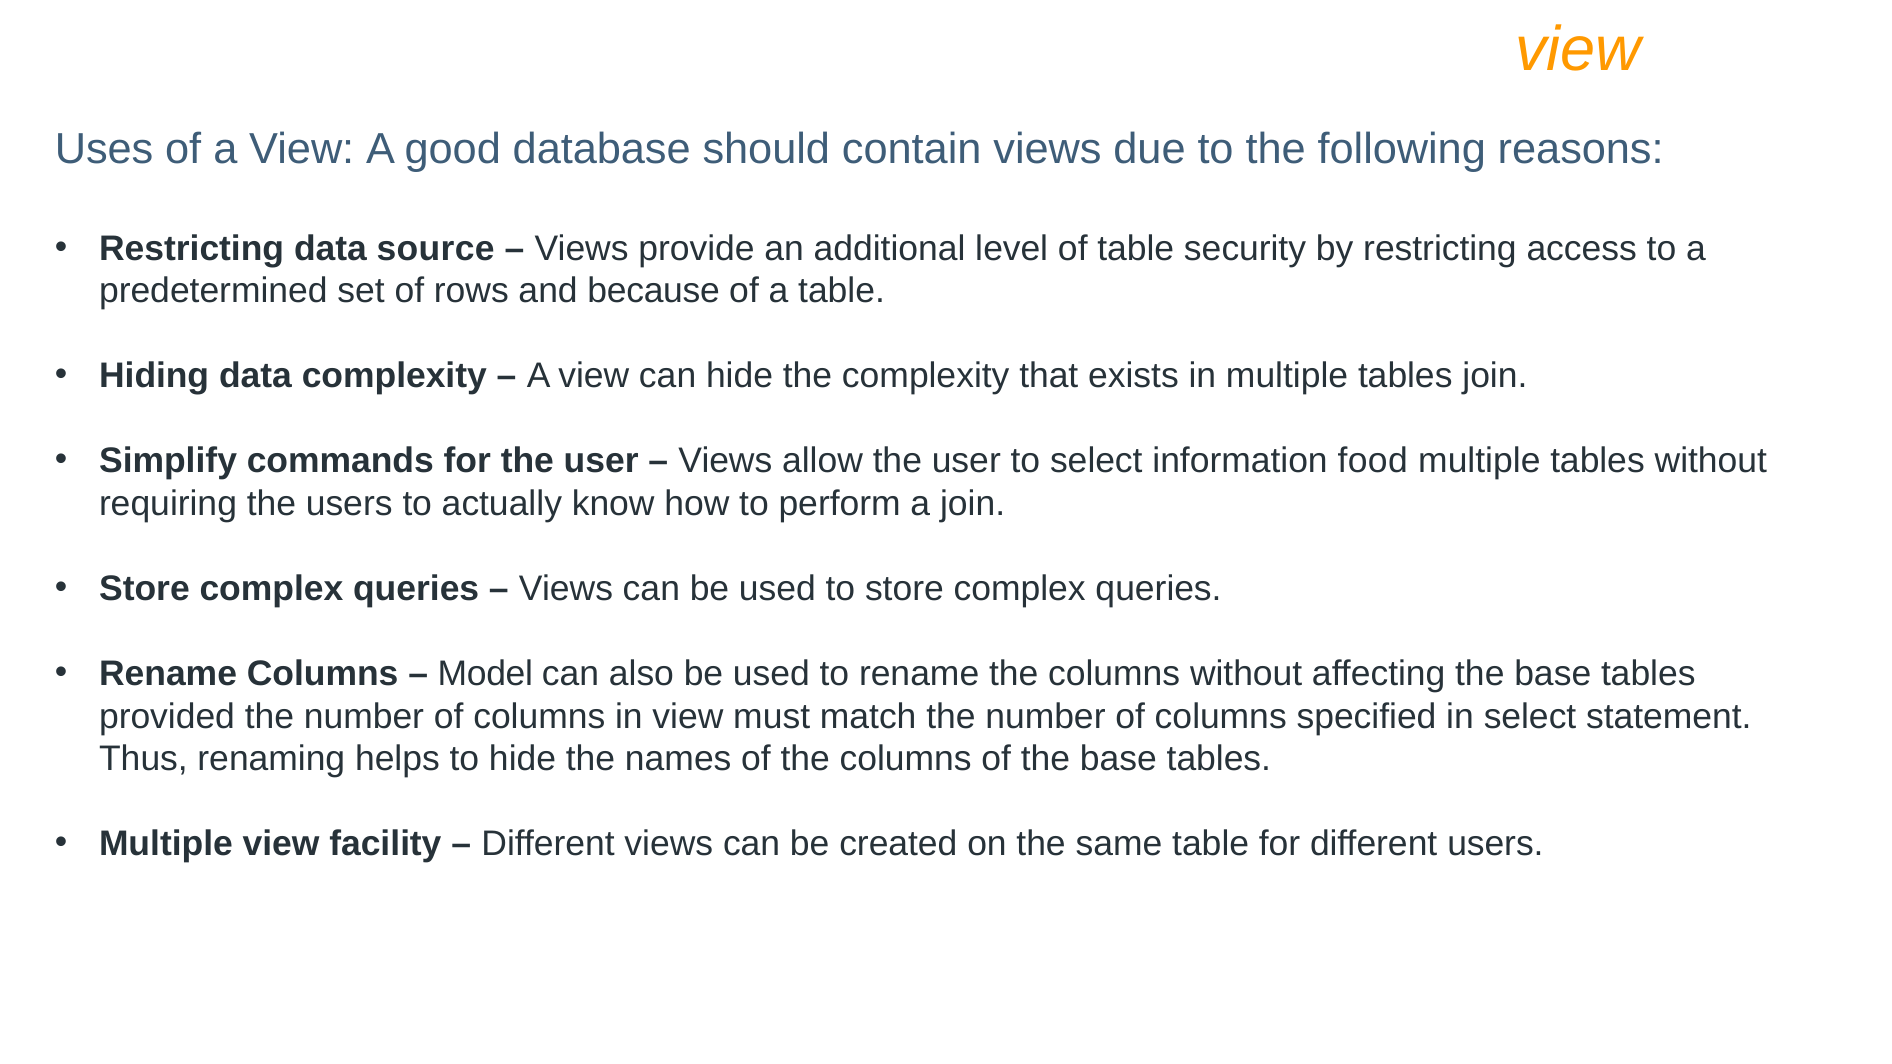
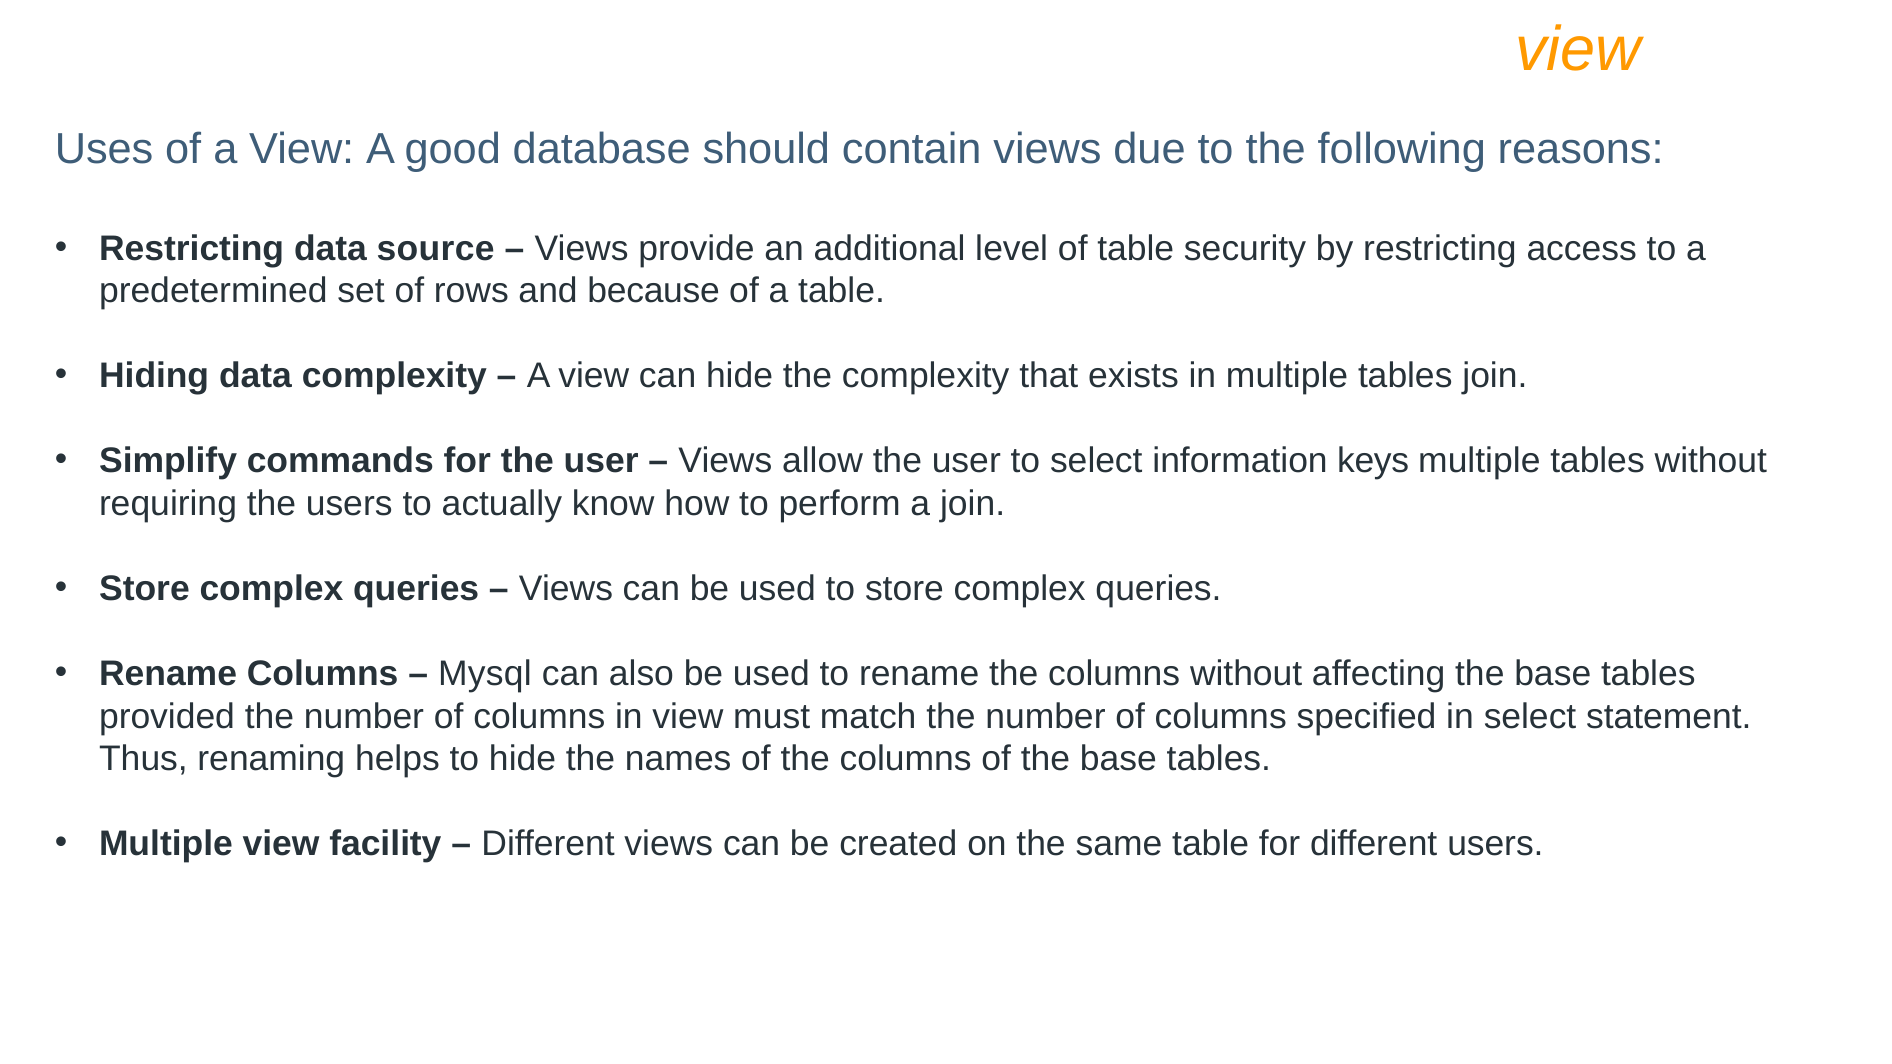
food: food -> keys (1373, 461)
Model: Model -> Mysql (485, 674)
